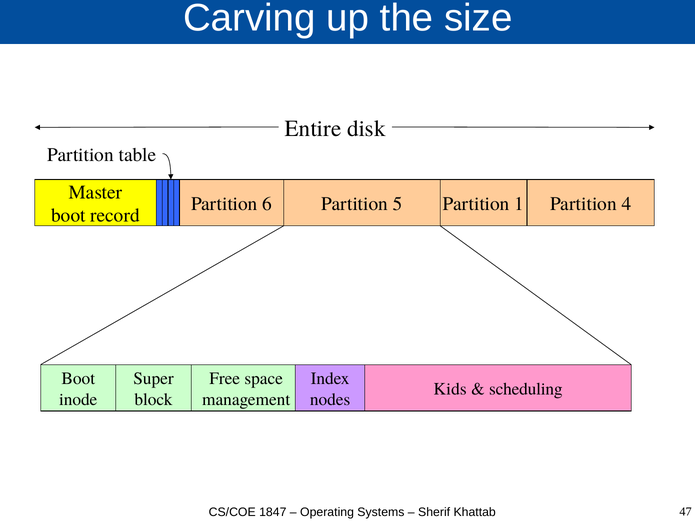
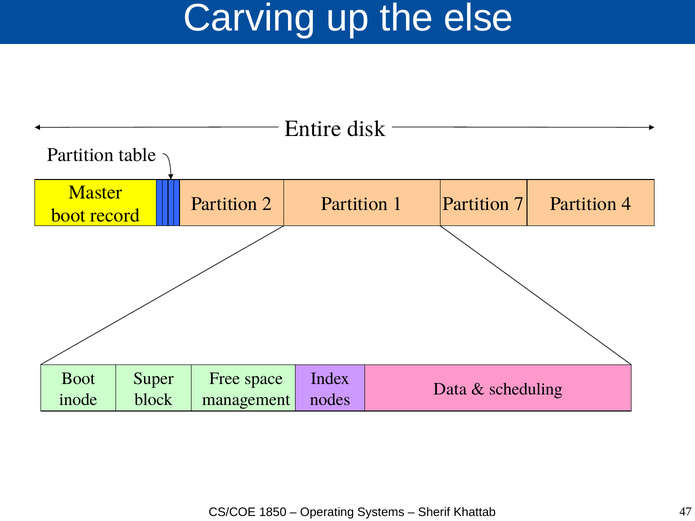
size: size -> else (479, 18)
6: 6 -> 2 (267, 204)
5: 5 -> 1 (398, 204)
1: 1 -> 7 (519, 204)
Kids: Kids -> Data (450, 389)
1847: 1847 -> 1850 (273, 512)
